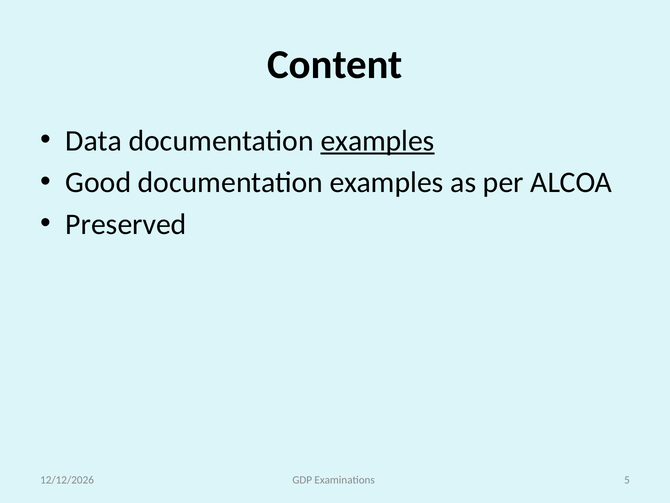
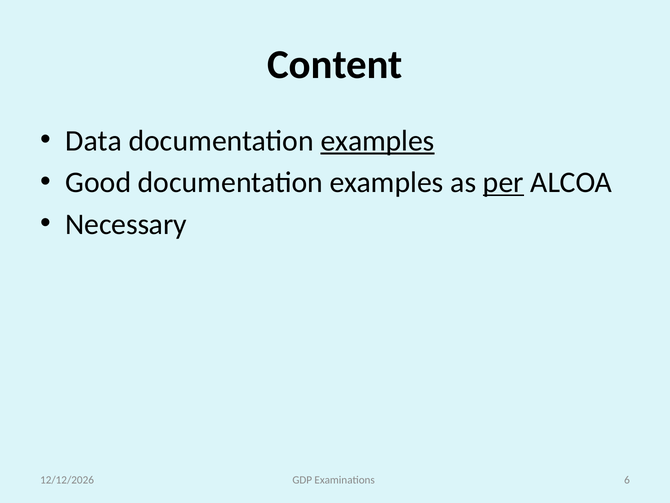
per underline: none -> present (503, 182)
Preserved: Preserved -> Necessary (126, 224)
5: 5 -> 6 (627, 480)
